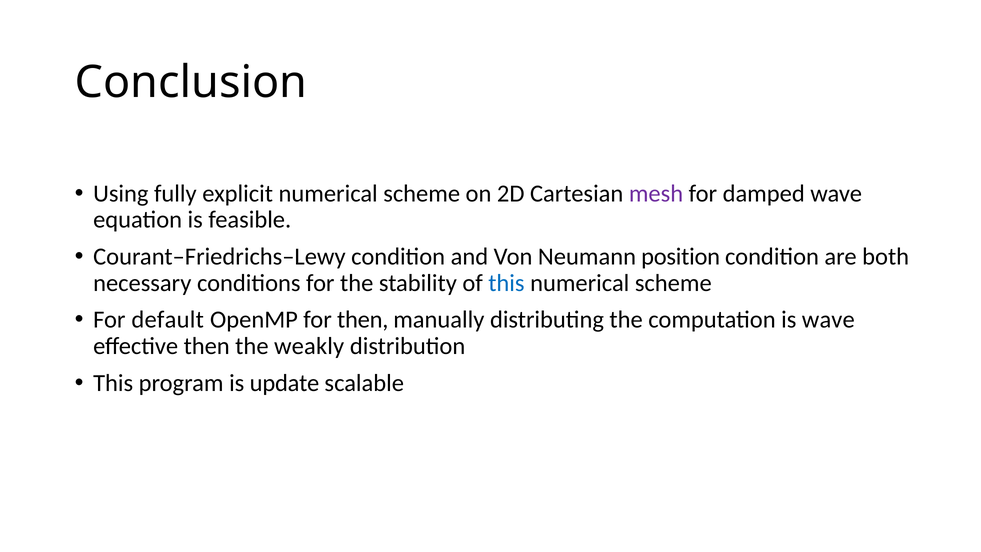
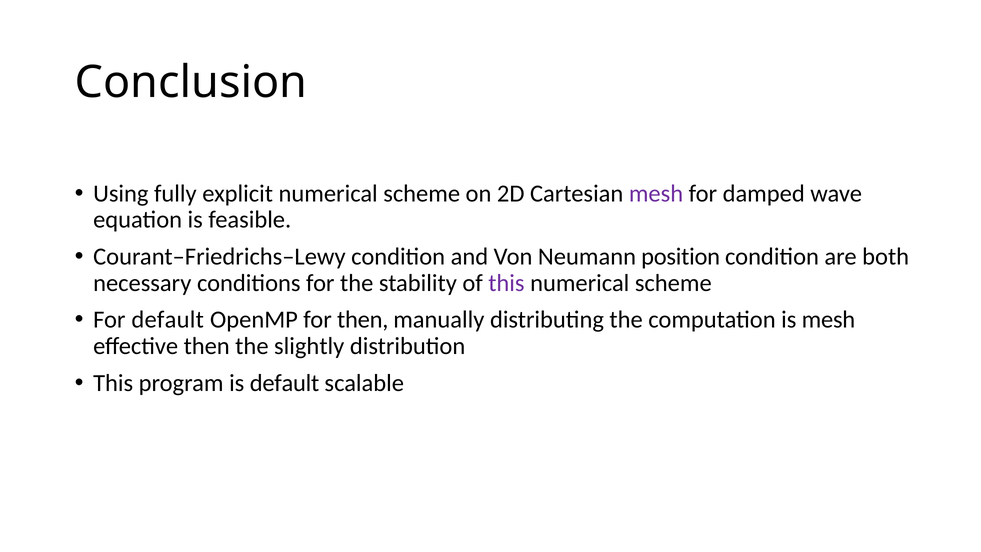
this colour: blue -> purple (506, 283)
is wave: wave -> mesh (828, 320)
weakly: weakly -> slightly (309, 346)
is update: update -> default (285, 383)
